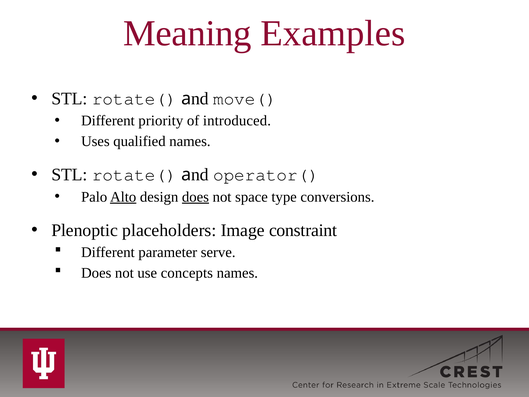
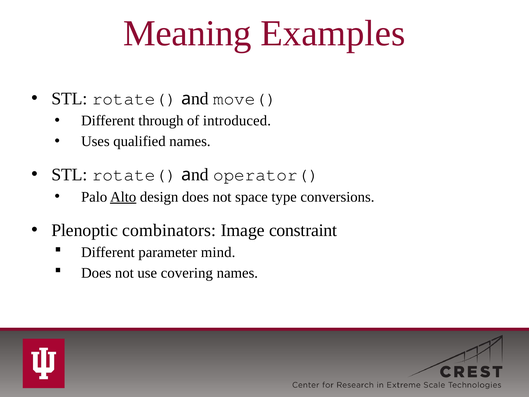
priority: priority -> through (161, 121)
does underline: present -> none (195, 197)
placeholders: placeholders -> combinators (169, 230)
serve: serve -> mind (218, 252)
concepts: concepts -> covering (187, 273)
